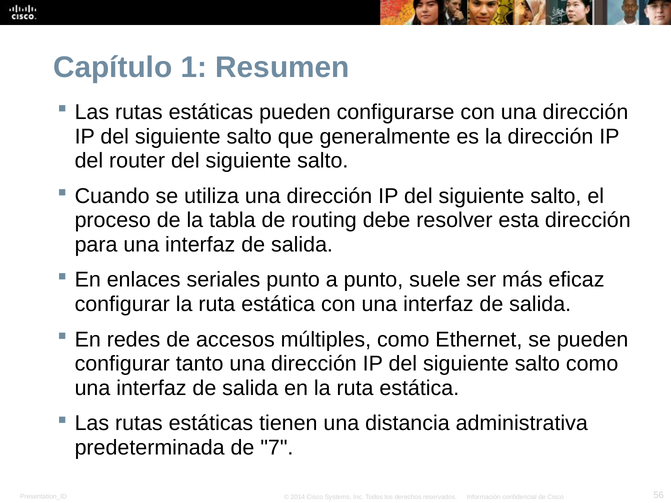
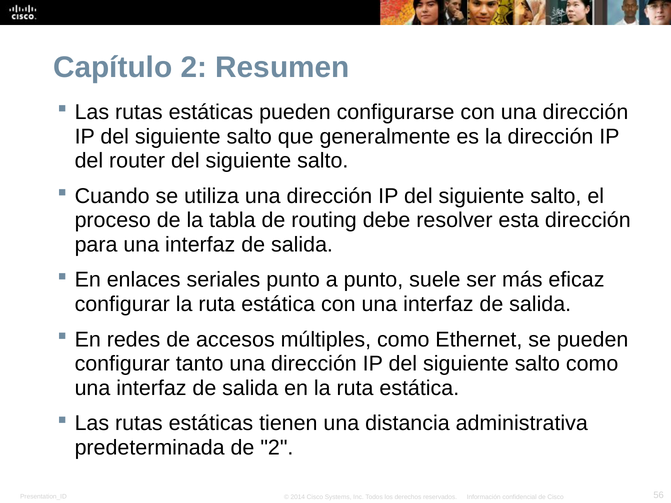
Capítulo 1: 1 -> 2 (194, 68)
de 7: 7 -> 2 (277, 448)
